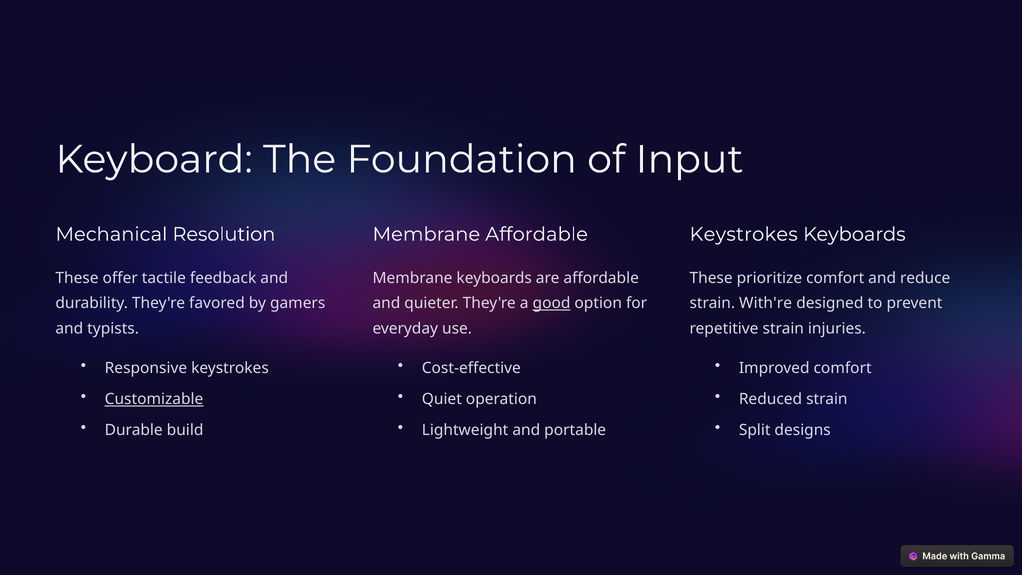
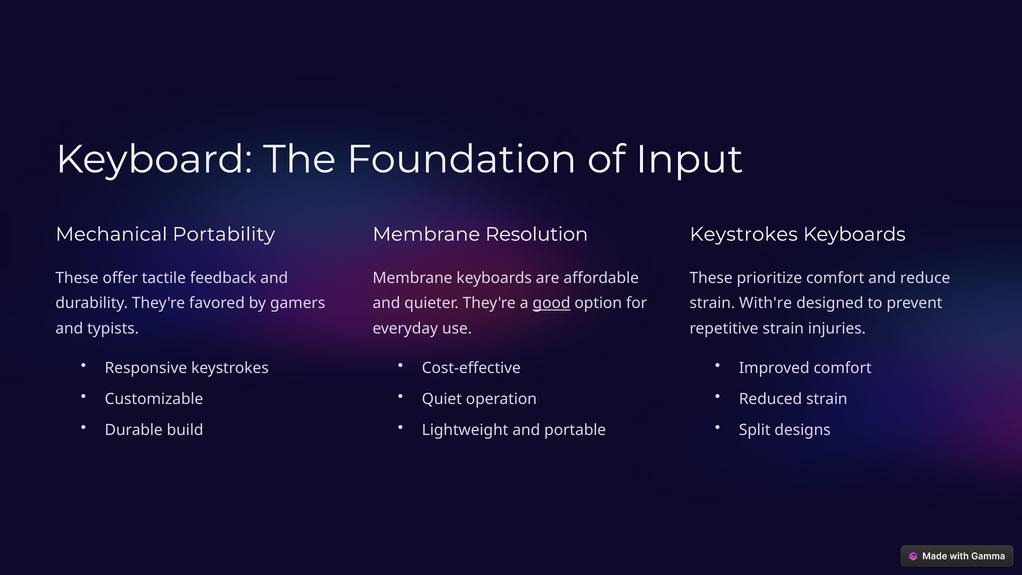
Resolution: Resolution -> Portability (224, 234)
Membrane Affordable: Affordable -> Resolution (537, 234)
Customizable underline: present -> none (154, 399)
